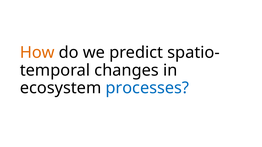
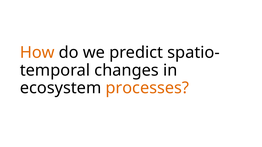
processes colour: blue -> orange (147, 88)
